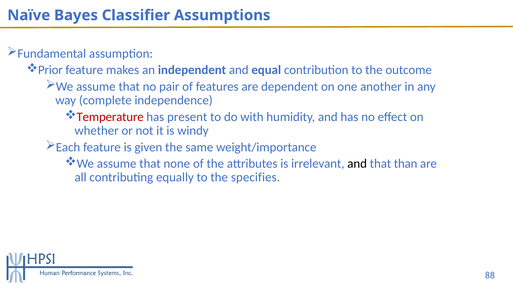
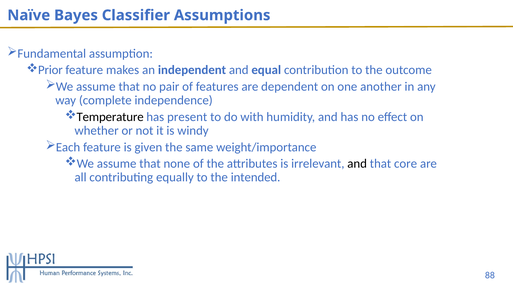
Temperature colour: red -> black (110, 117)
than: than -> core (406, 164)
specifies: specifies -> intended (256, 178)
